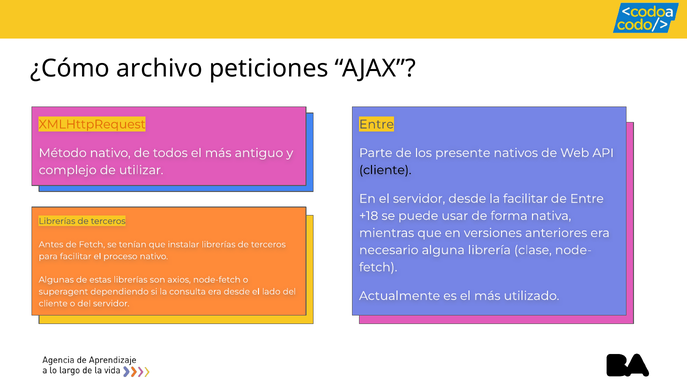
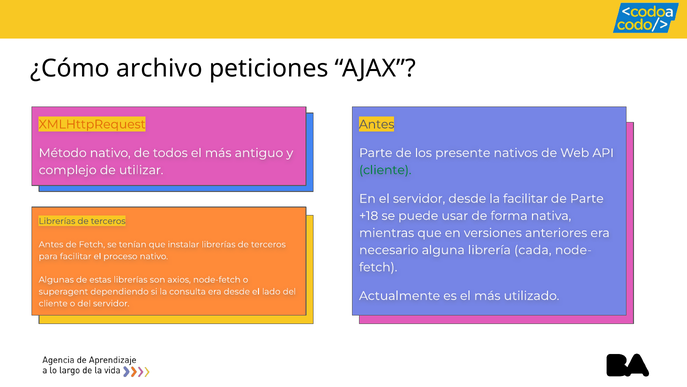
Entre: Entre -> Antes (377, 124)
cliente colour: black -> green (385, 170)
de Entre: Entre -> Parte (587, 198)
clase: clase -> cada (533, 250)
